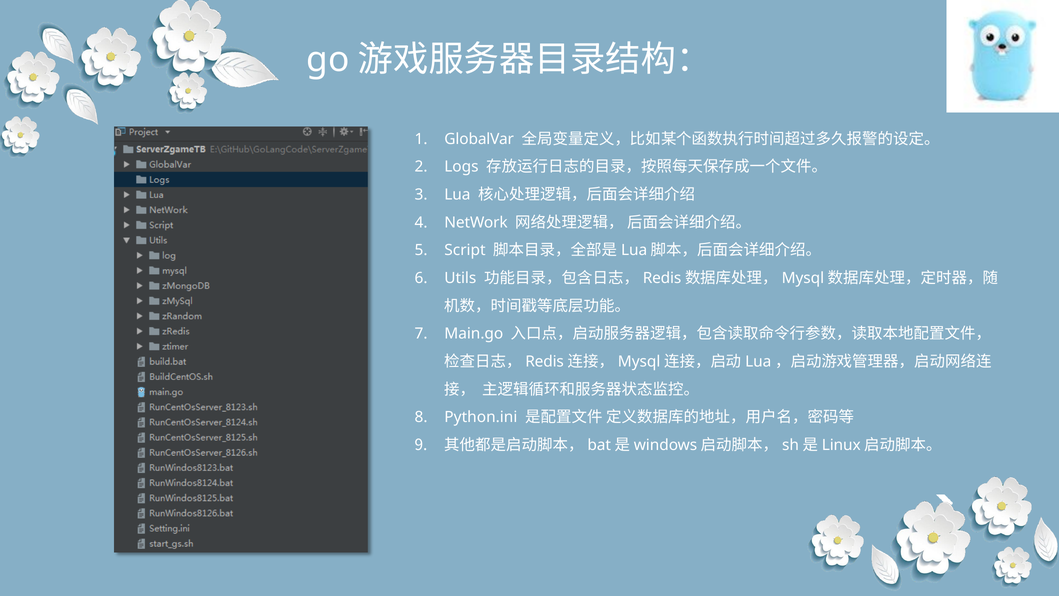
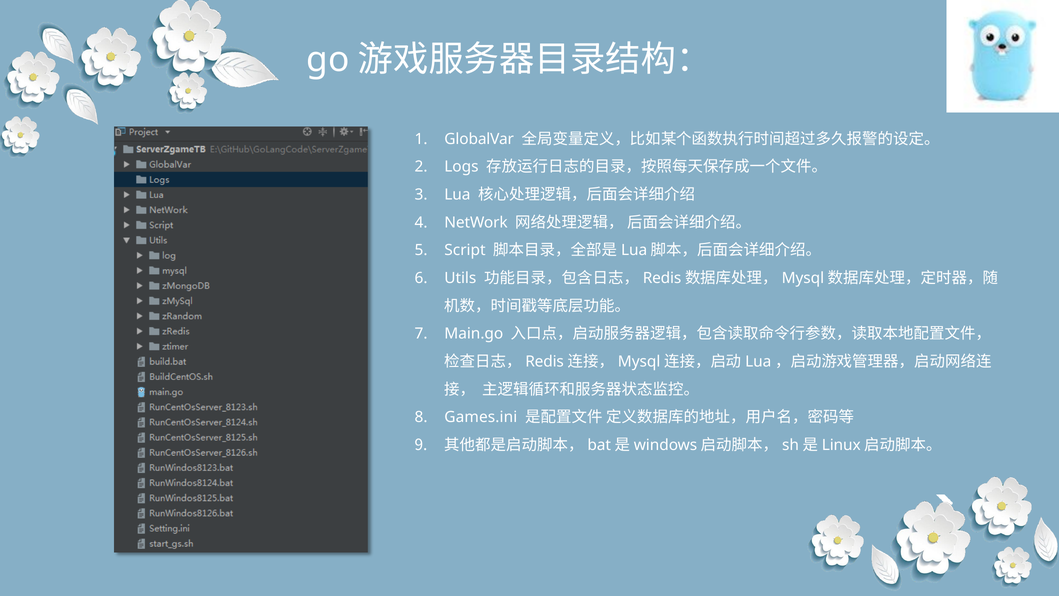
Python.ini: Python.ini -> Games.ini (481, 417)
